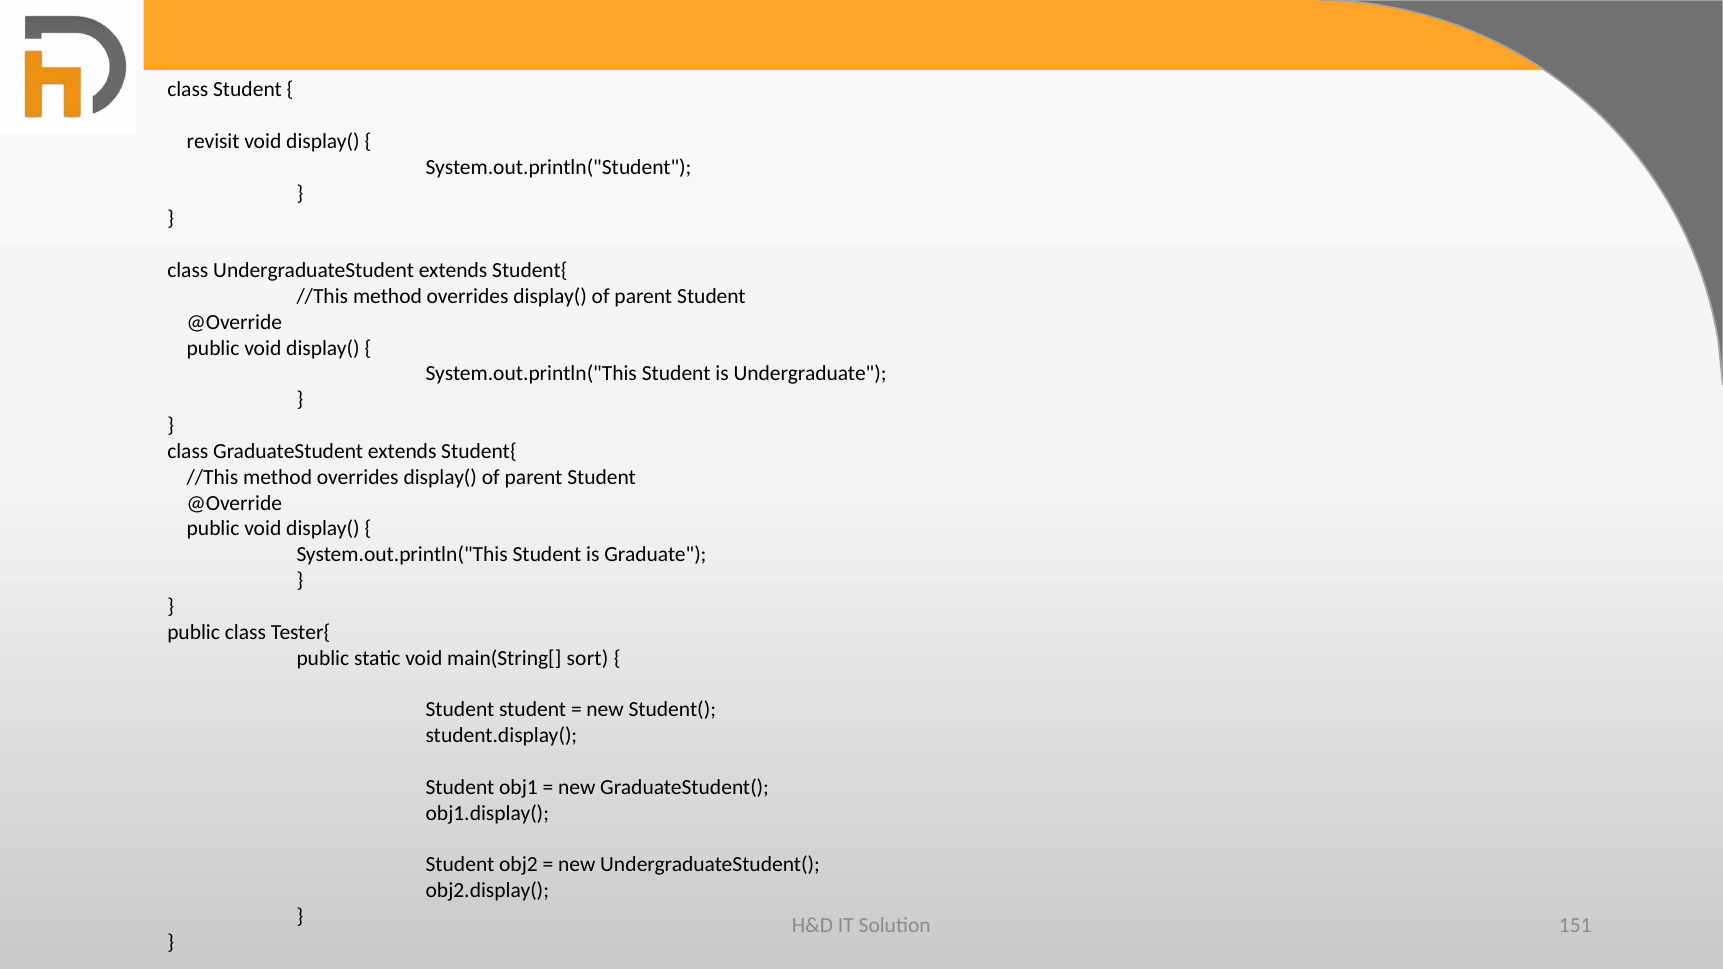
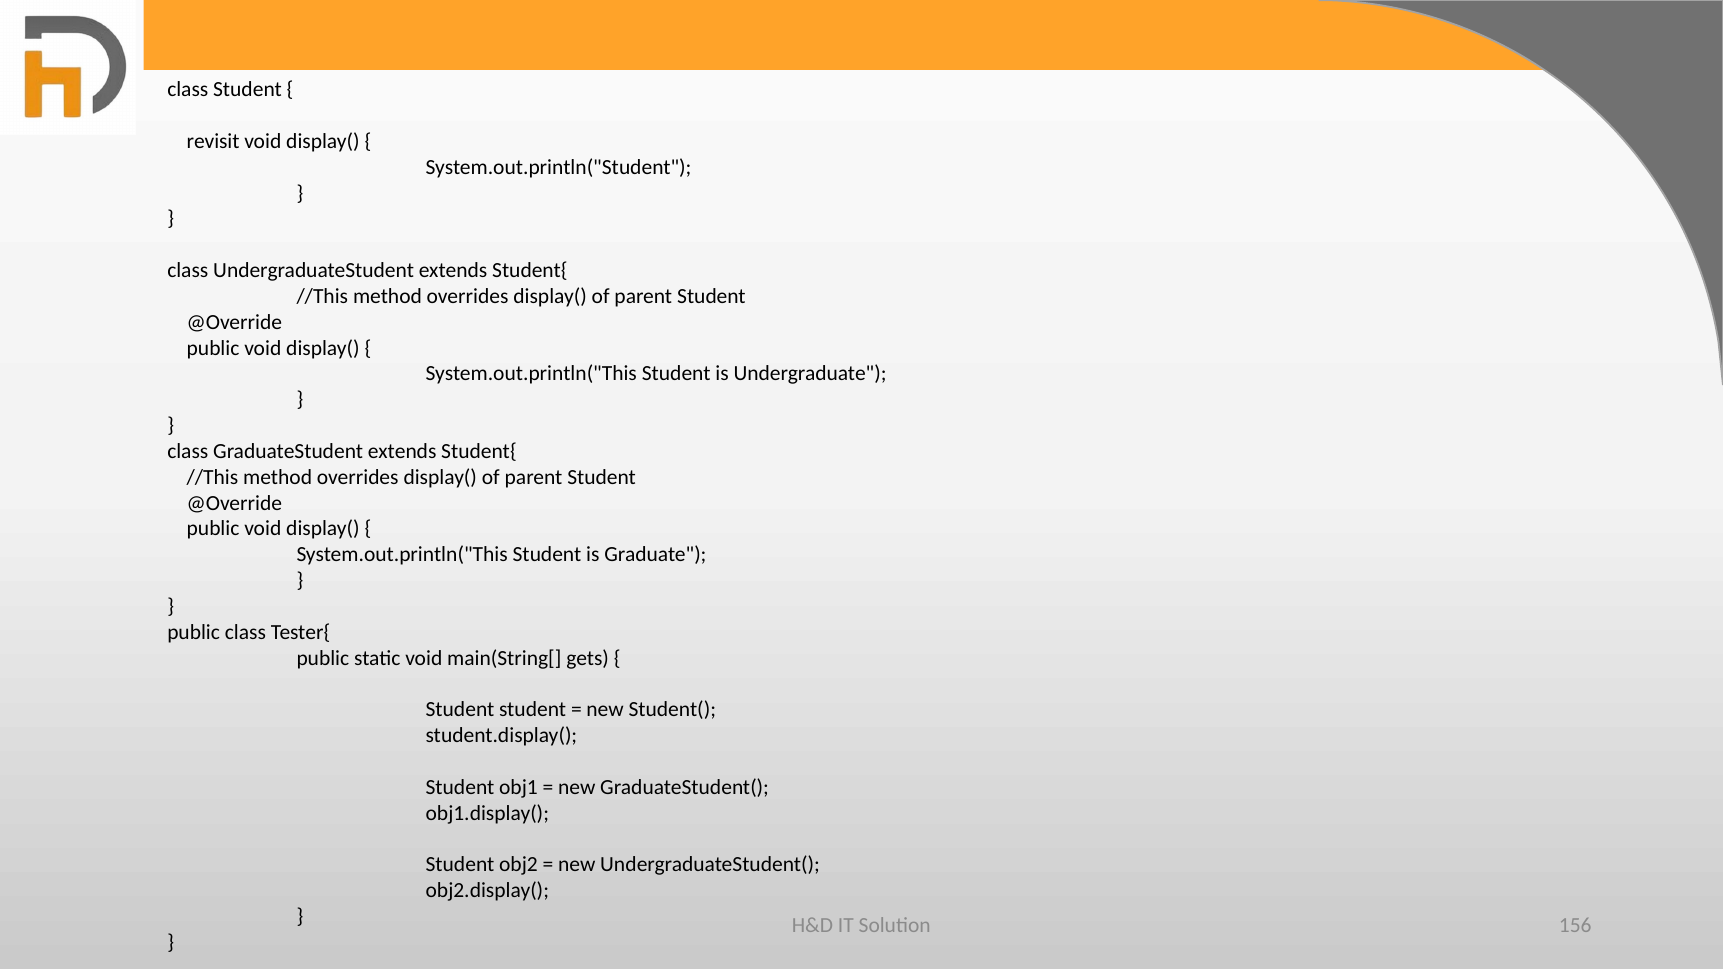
sort: sort -> gets (588, 658)
151: 151 -> 156 (1575, 925)
